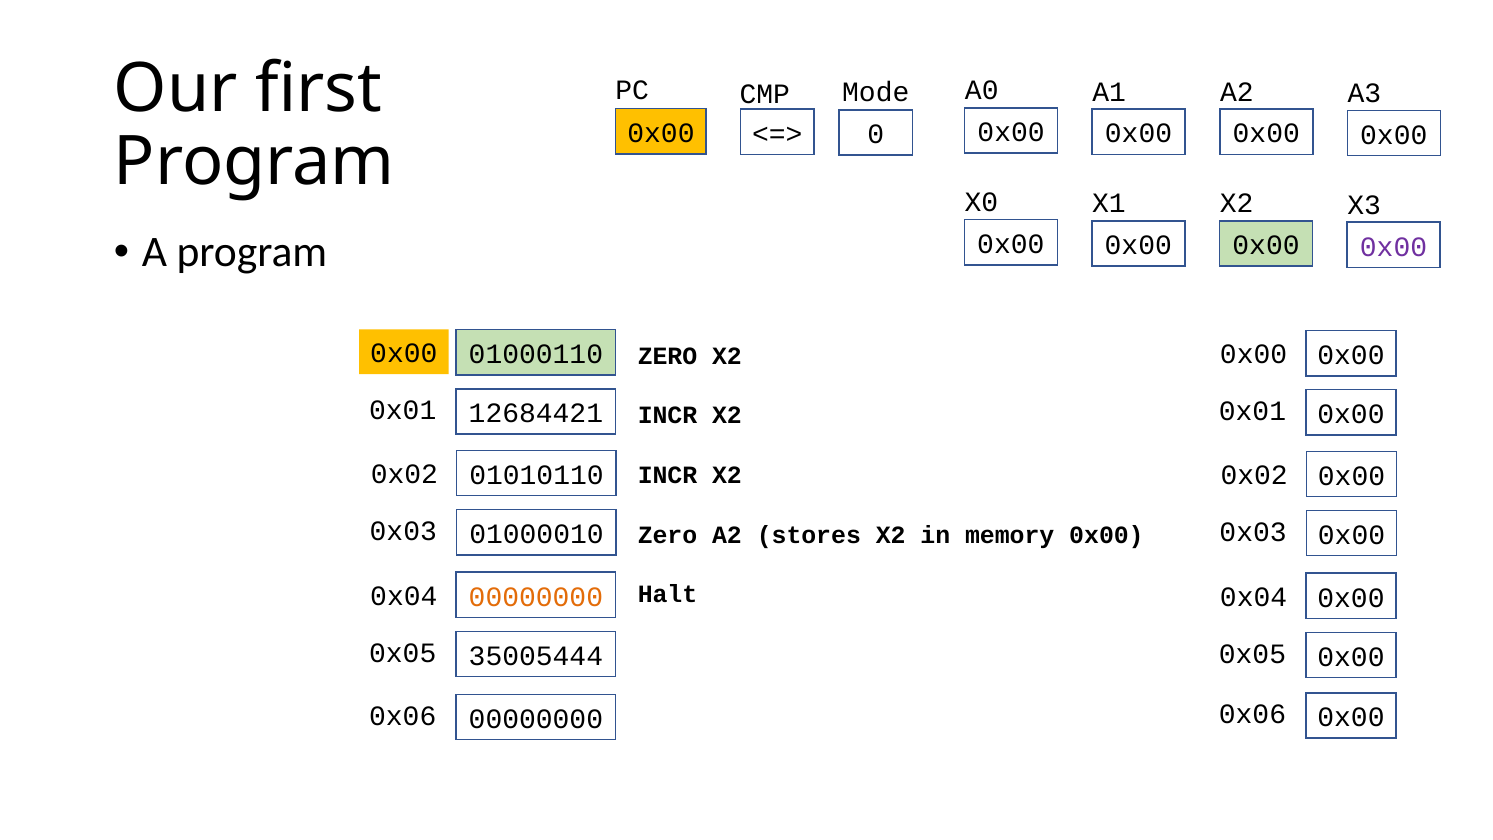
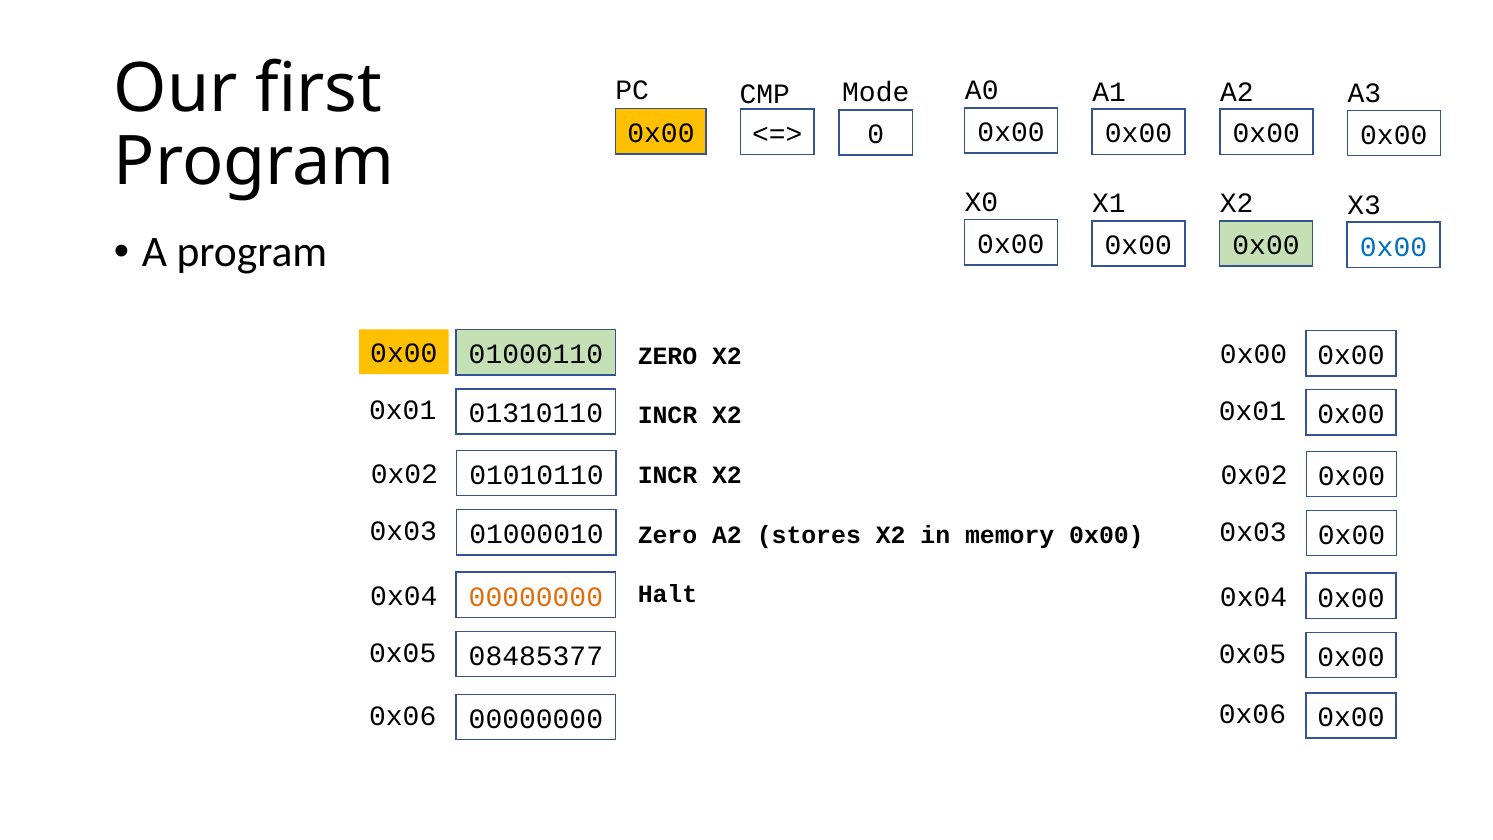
0x00 colour: purple -> blue (1394, 247)
12684421: 12684421 -> 01310110 (536, 413)
35005444: 35005444 -> 08485377 (536, 656)
